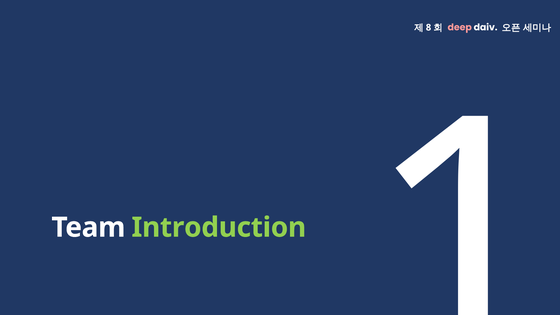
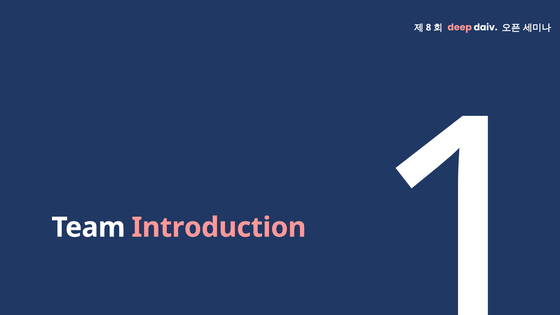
Introduction colour: light green -> pink (219, 227)
